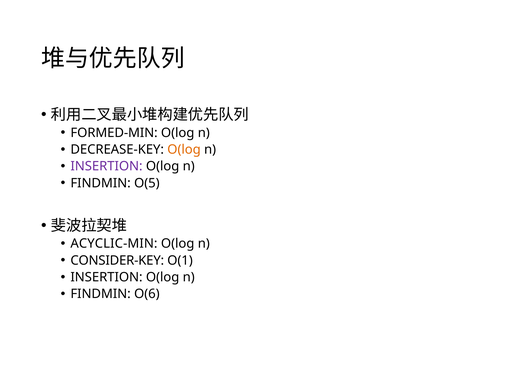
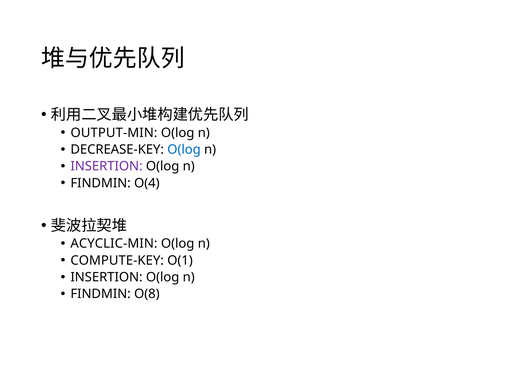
FORMED-MIN: FORMED-MIN -> OUTPUT-MIN (114, 133)
O(log colour: orange -> blue (184, 150)
O(5: O(5 -> O(4 (147, 183)
CONSIDER-KEY: CONSIDER-KEY -> COMPUTE-KEY (117, 261)
O(6: O(6 -> O(8 (147, 294)
